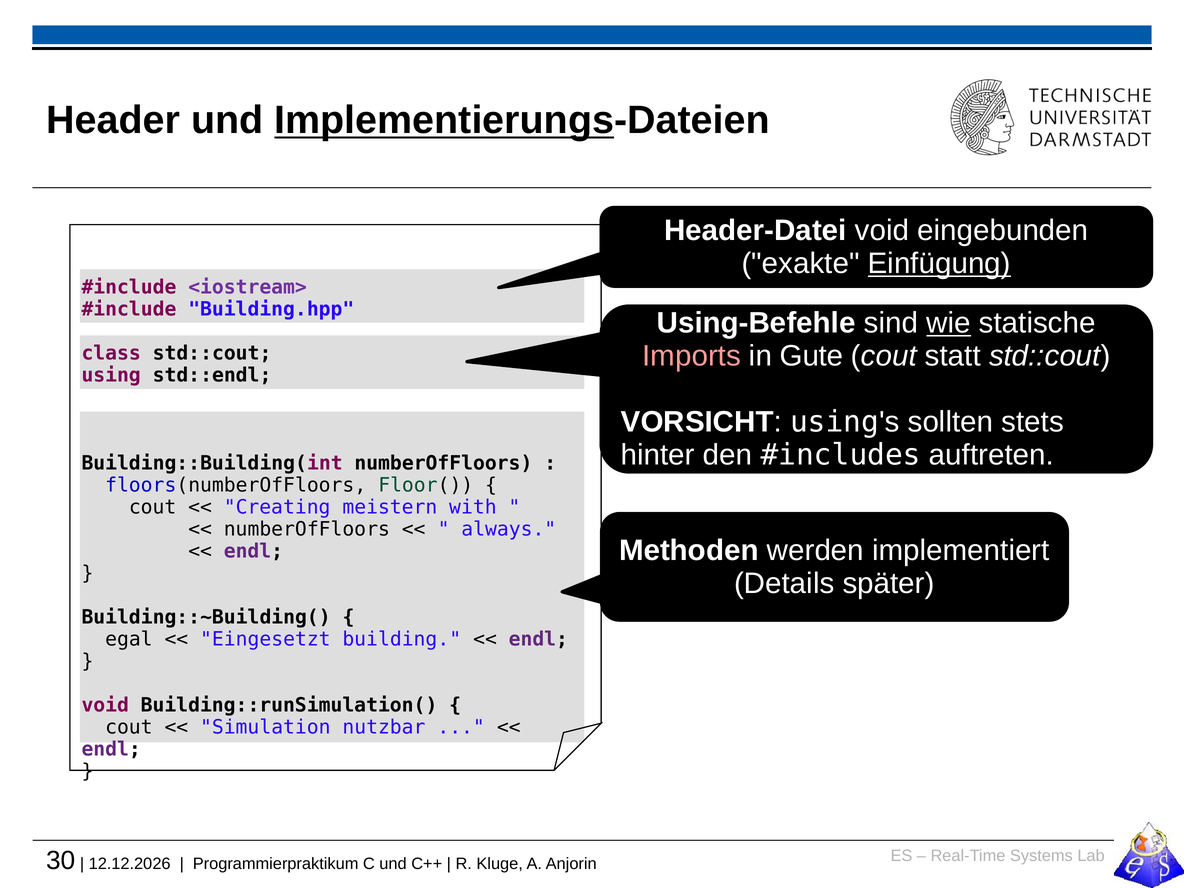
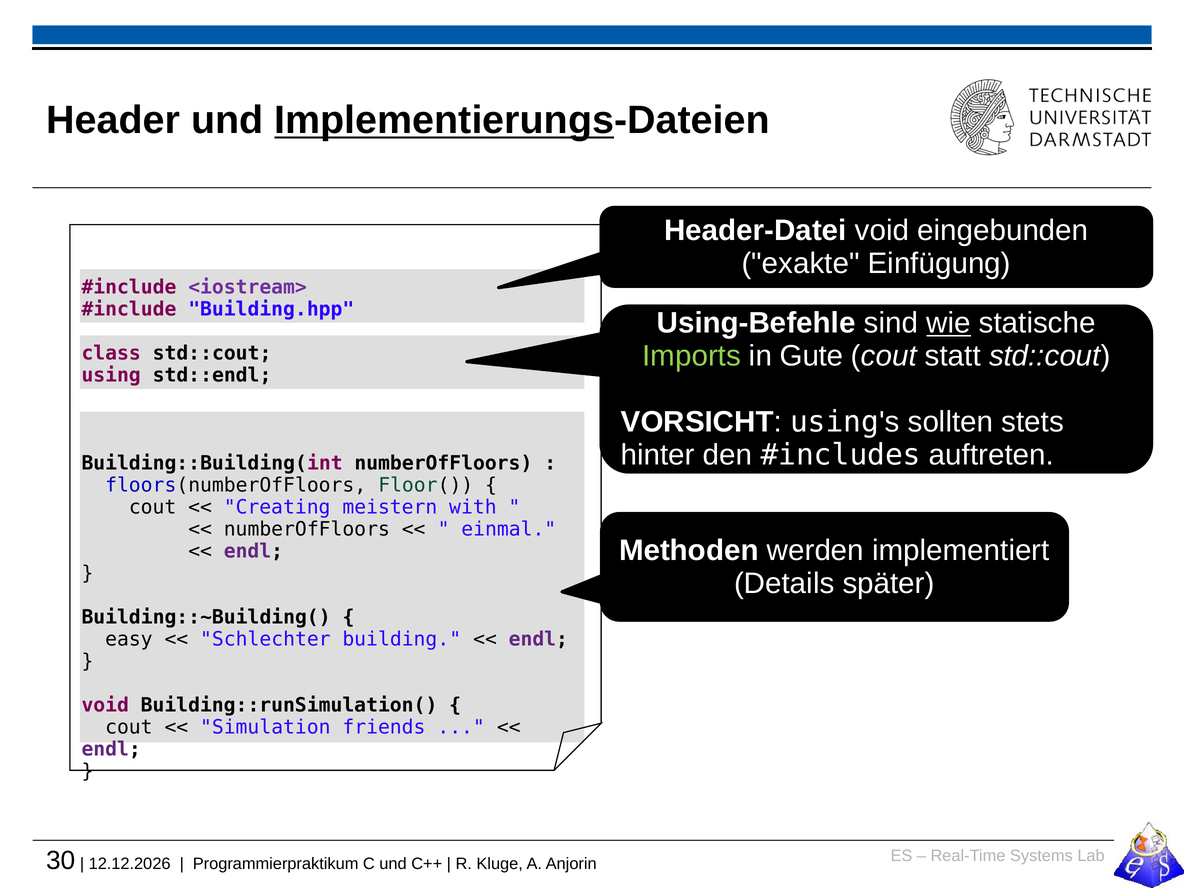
Einfügung underline: present -> none (939, 263)
Imports colour: pink -> light green (692, 356)
always: always -> einmal (509, 529)
egal: egal -> easy (129, 639)
Eingesetzt: Eingesetzt -> Schlechter (265, 639)
nutzbar: nutzbar -> friends (384, 727)
